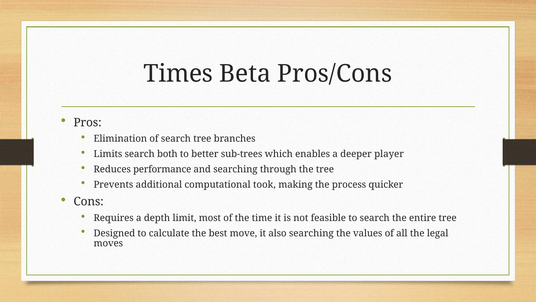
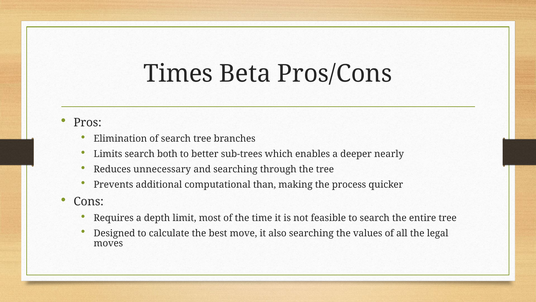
player: player -> nearly (389, 154)
performance: performance -> unnecessary (162, 169)
took: took -> than (265, 184)
